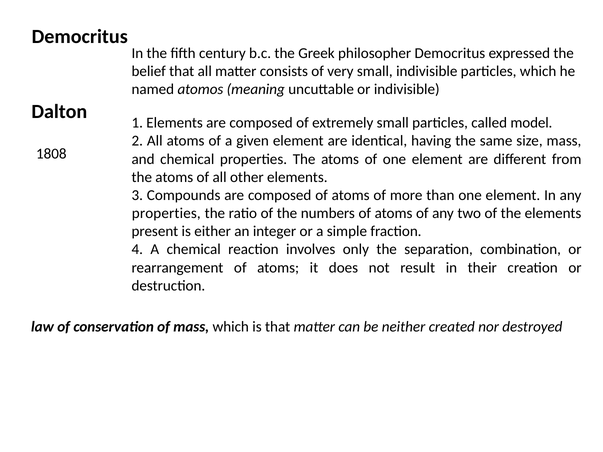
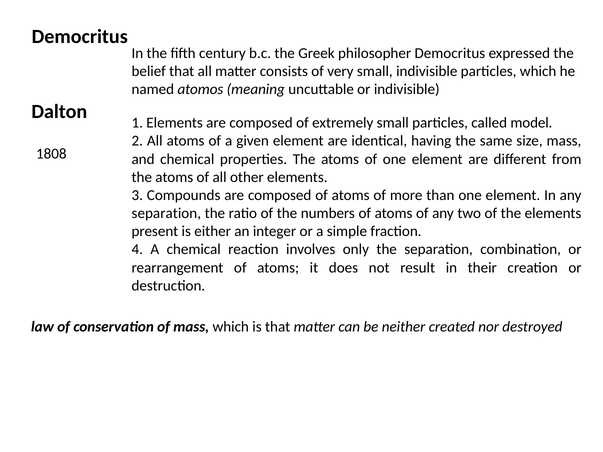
properties: properties -> separation (166, 213)
